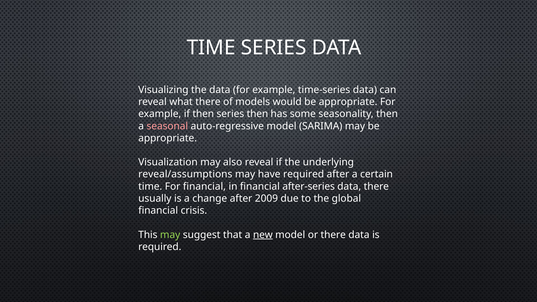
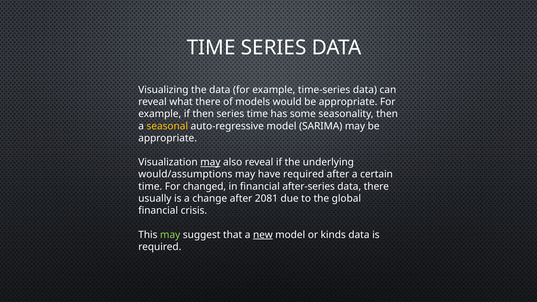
series then: then -> time (257, 114)
seasonal colour: pink -> yellow (167, 126)
may underline: none -> present (210, 162)
reveal/assumptions: reveal/assumptions -> would/assumptions (185, 174)
For financial: financial -> changed (205, 186)
2009: 2009 -> 2081 (266, 199)
or there: there -> kinds (333, 235)
